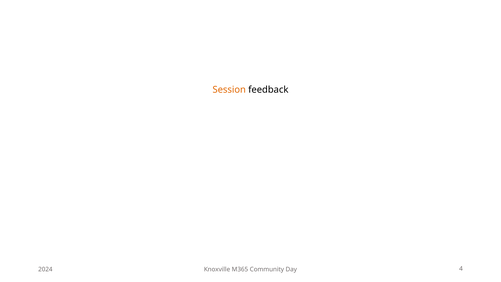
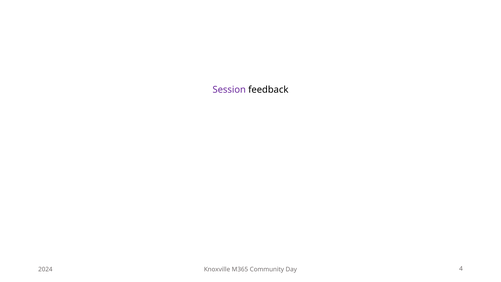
Session colour: orange -> purple (229, 90)
